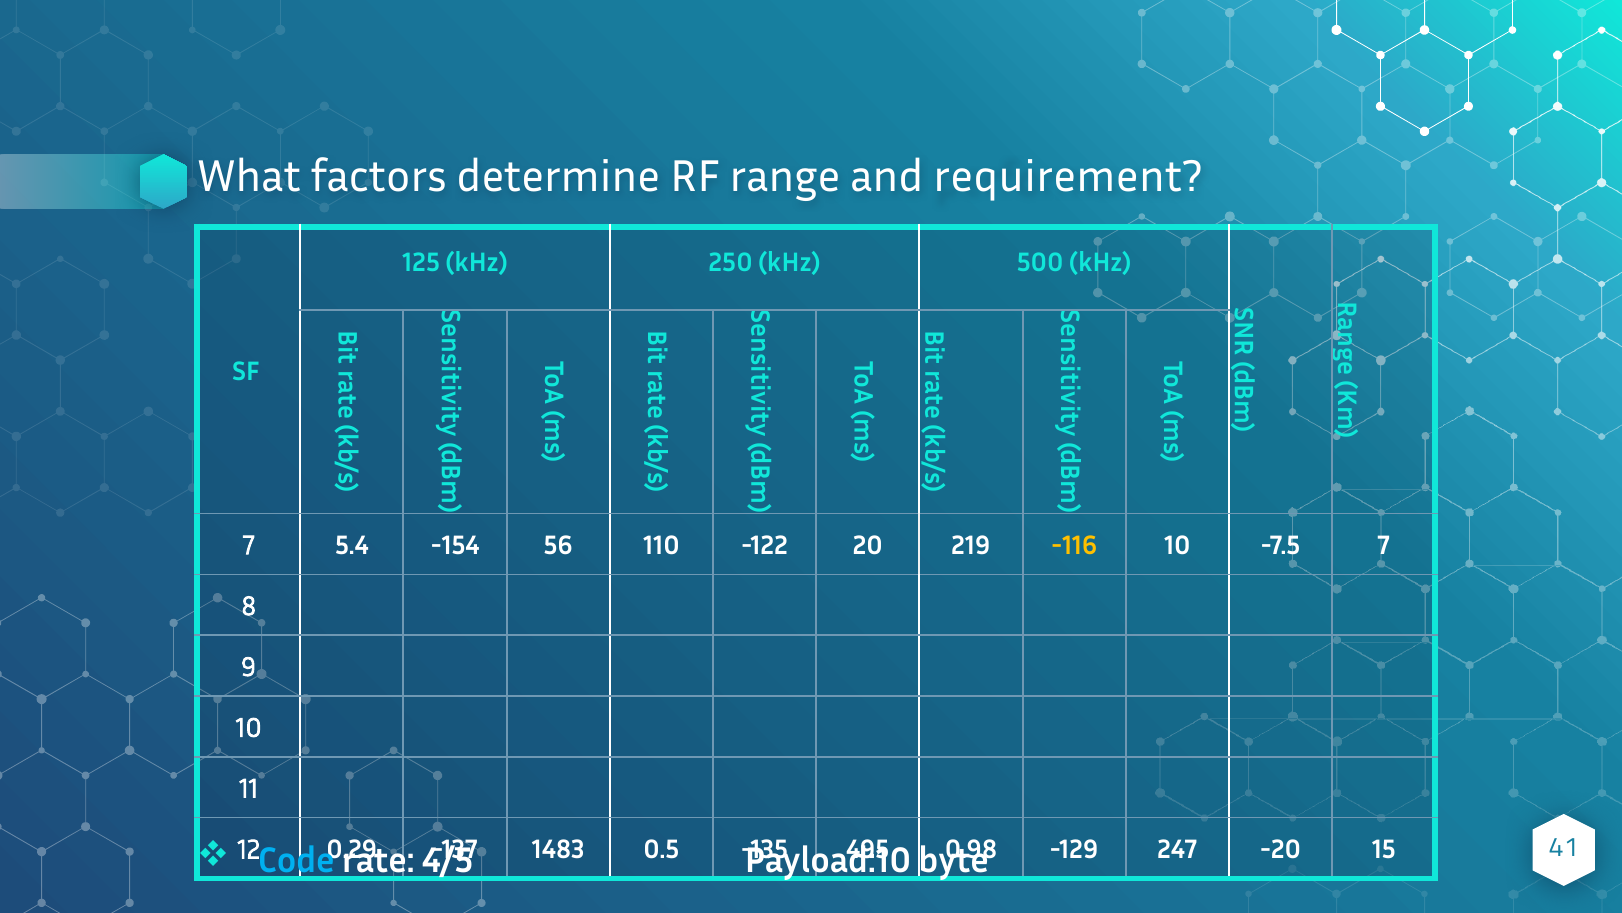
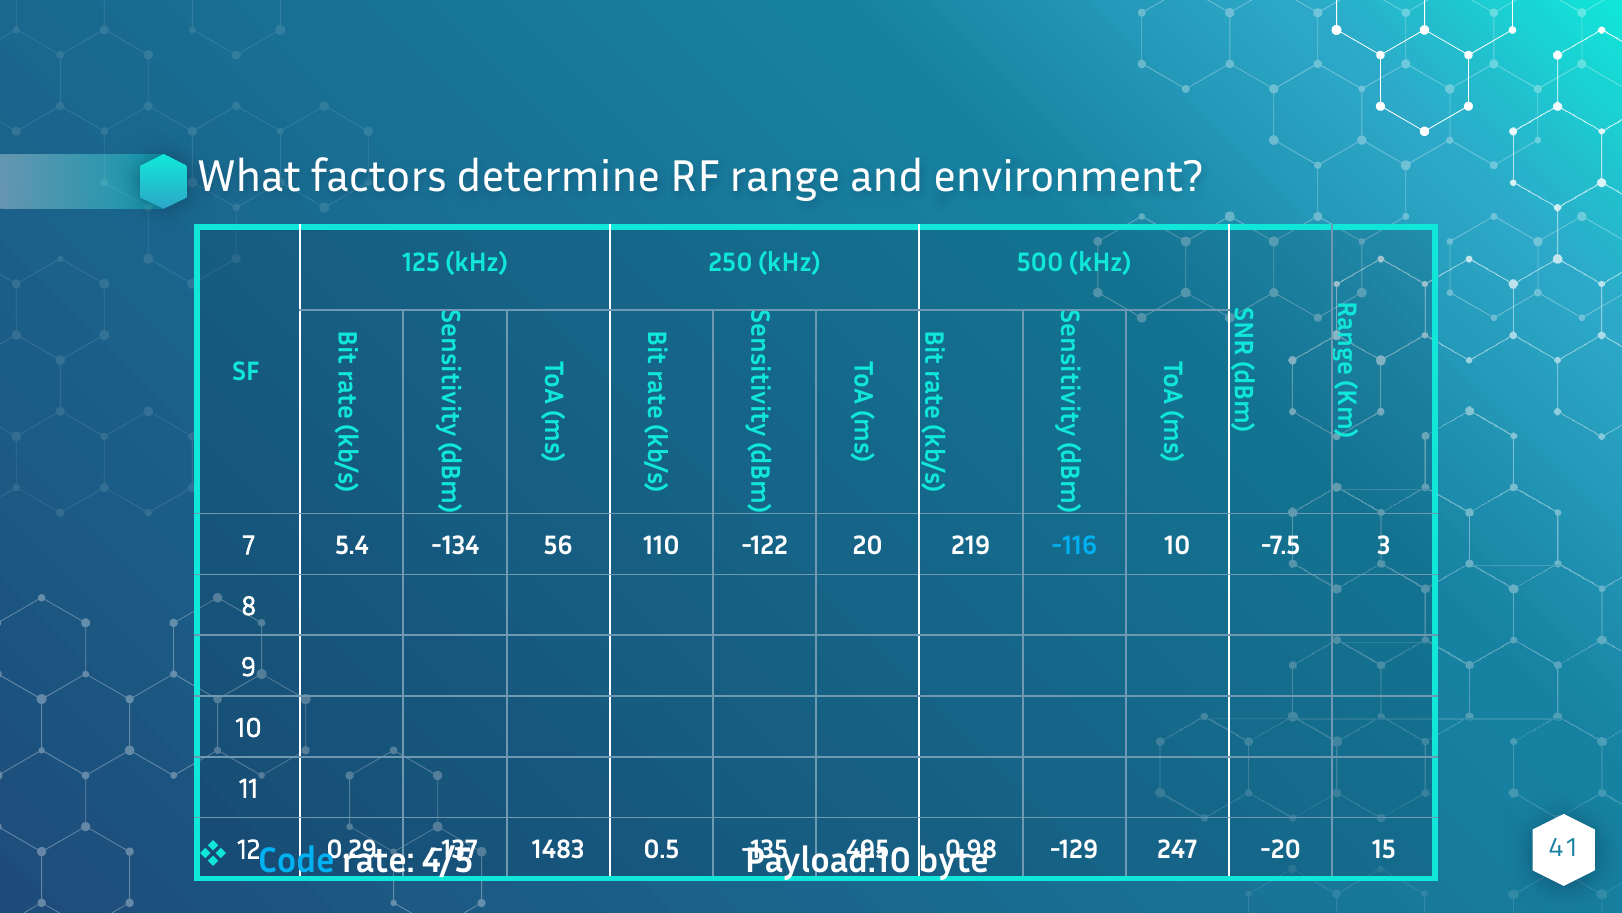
requirement: requirement -> environment (1068, 177)
-154: -154 -> -134 (455, 545)
-116 colour: yellow -> light blue (1074, 545)
-7.5 7: 7 -> 3 (1384, 545)
